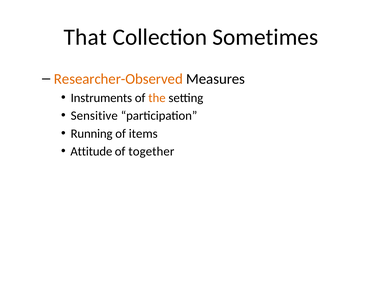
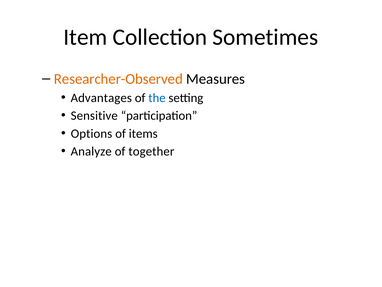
That: That -> Item (85, 37)
Instruments: Instruments -> Advantages (101, 98)
the colour: orange -> blue (157, 98)
Running: Running -> Options (91, 133)
Attitude: Attitude -> Analyze (91, 151)
